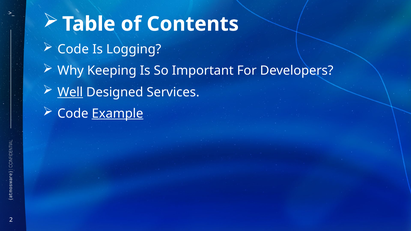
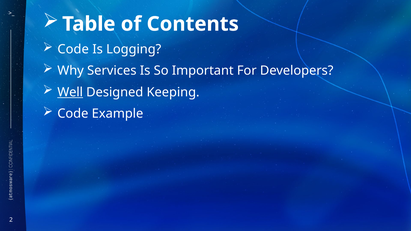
Keeping: Keeping -> Services (112, 71)
Services: Services -> Keeping (173, 92)
Example underline: present -> none (118, 114)
